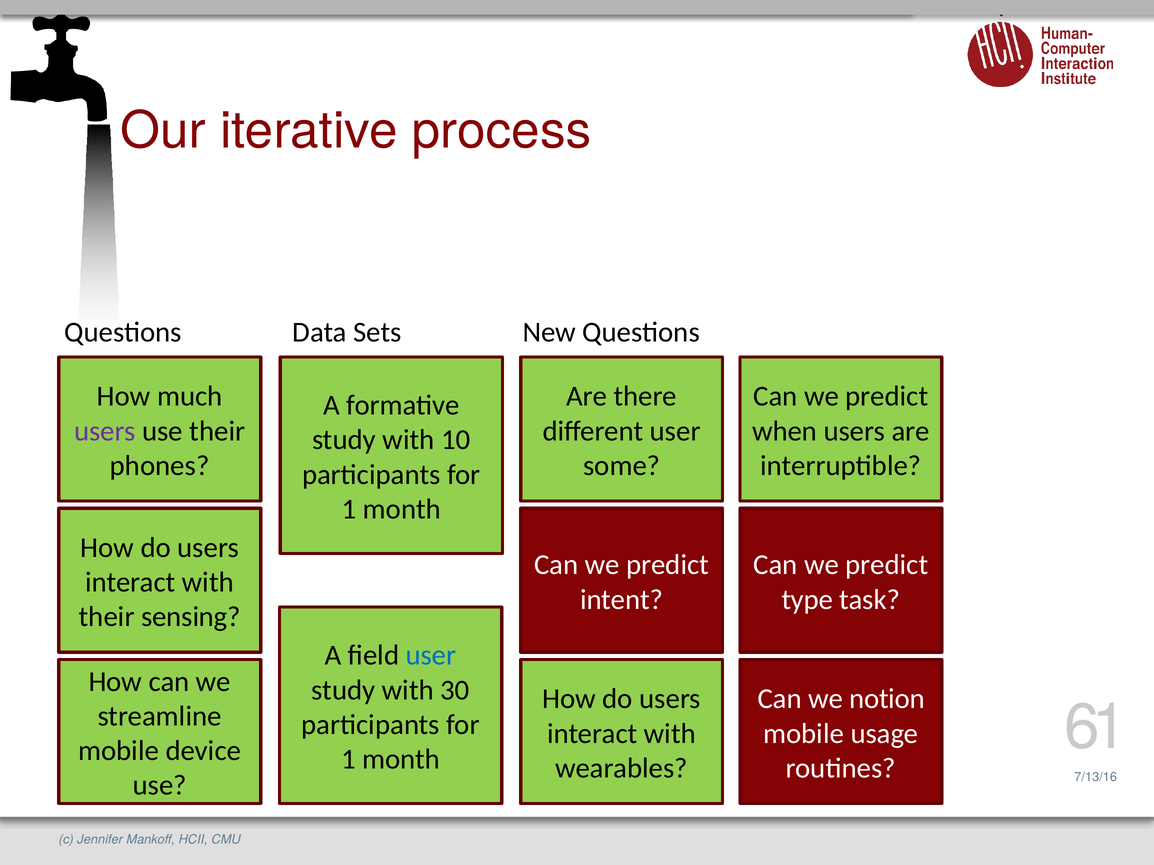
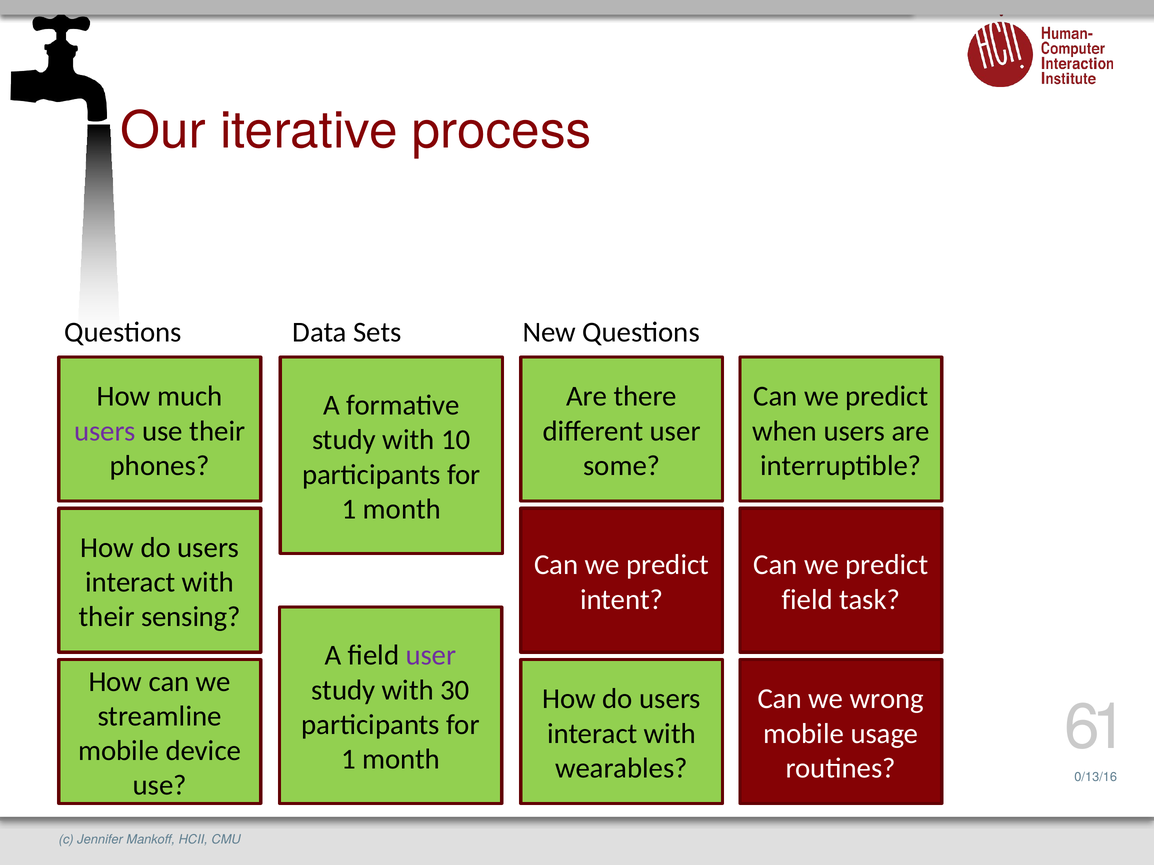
type: type -> field (807, 600)
user colour: blue -> purple (431, 656)
notion: notion -> wrong (887, 699)
7/13/16: 7/13/16 -> 0/13/16 (1096, 778)
